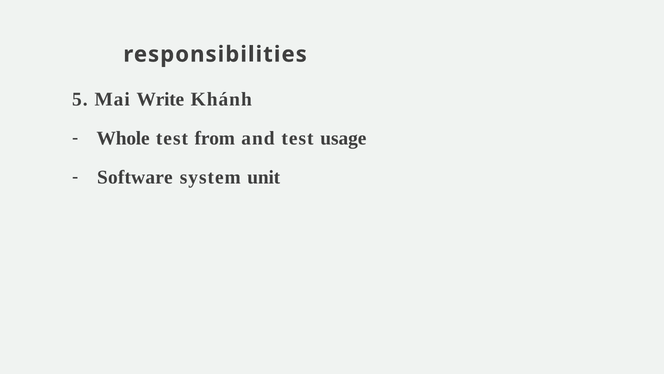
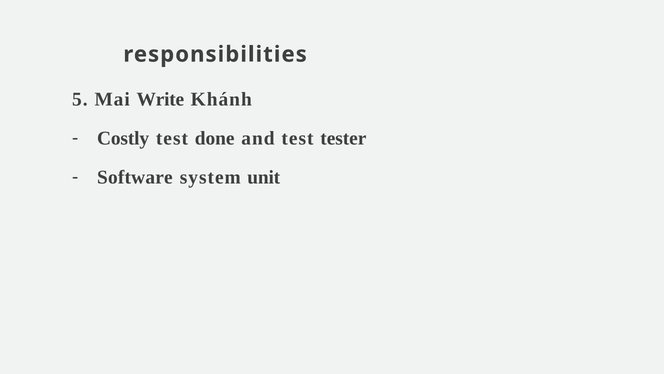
Whole: Whole -> Costly (123, 138)
from: from -> done (215, 138)
usage: usage -> tester (343, 138)
